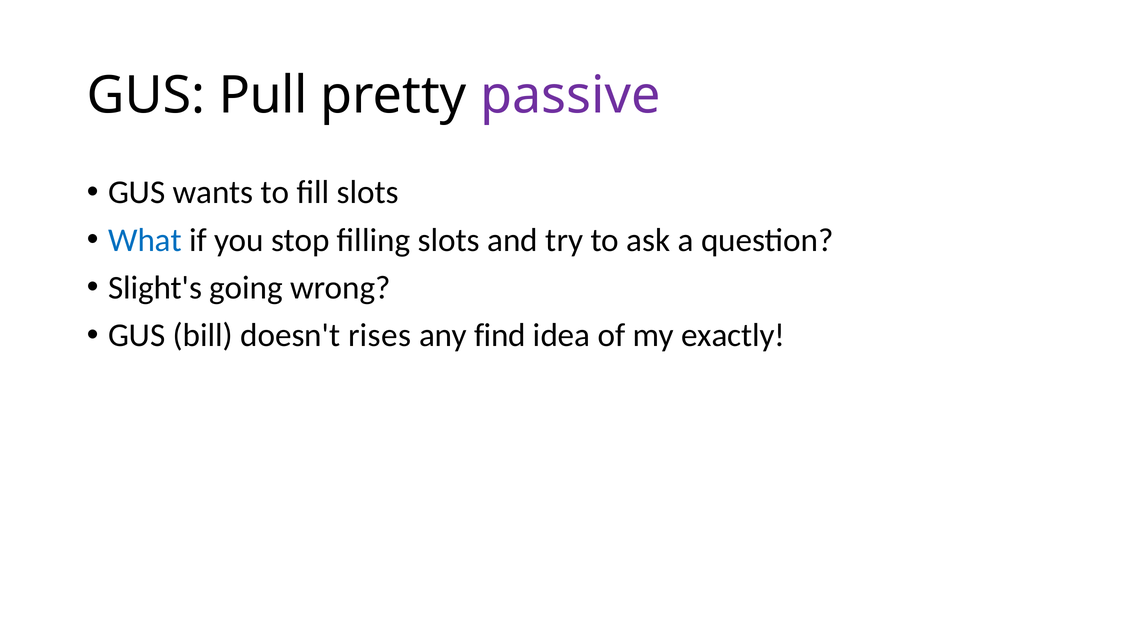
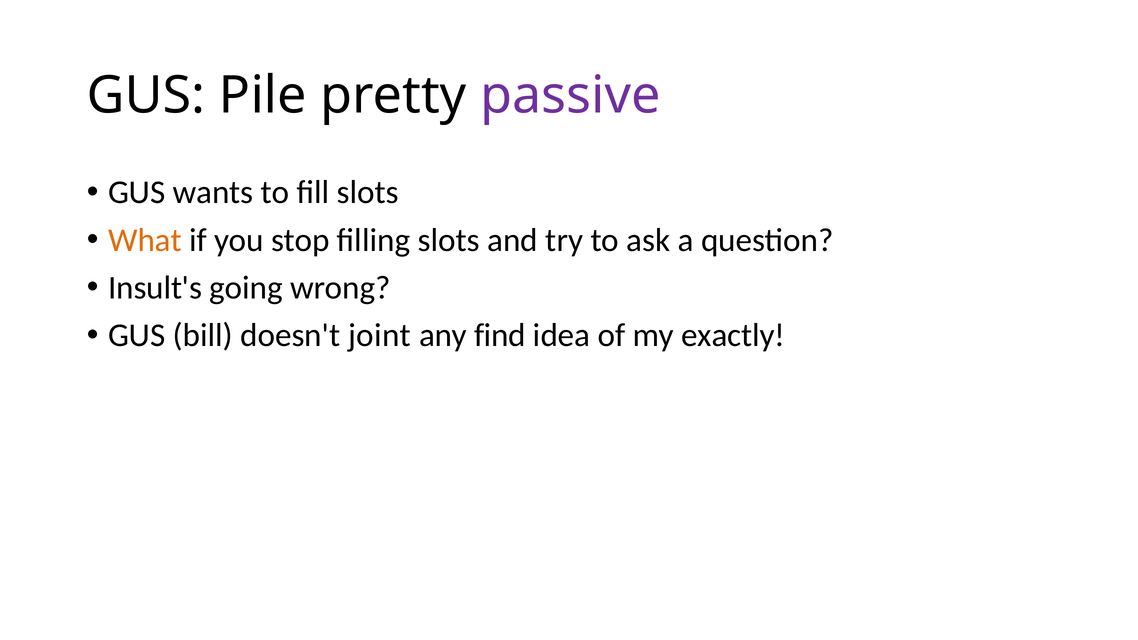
Pull: Pull -> Pile (263, 96)
What colour: blue -> orange (145, 240)
Slight's: Slight's -> Insult's (155, 288)
rises: rises -> joint (380, 336)
